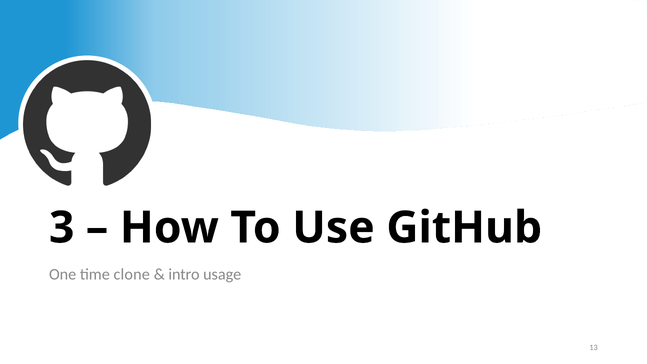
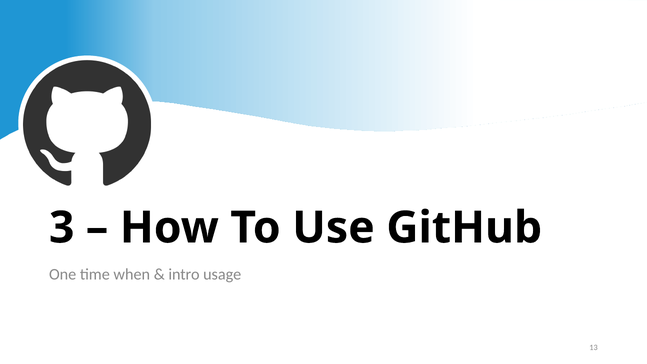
clone: clone -> when (132, 274)
